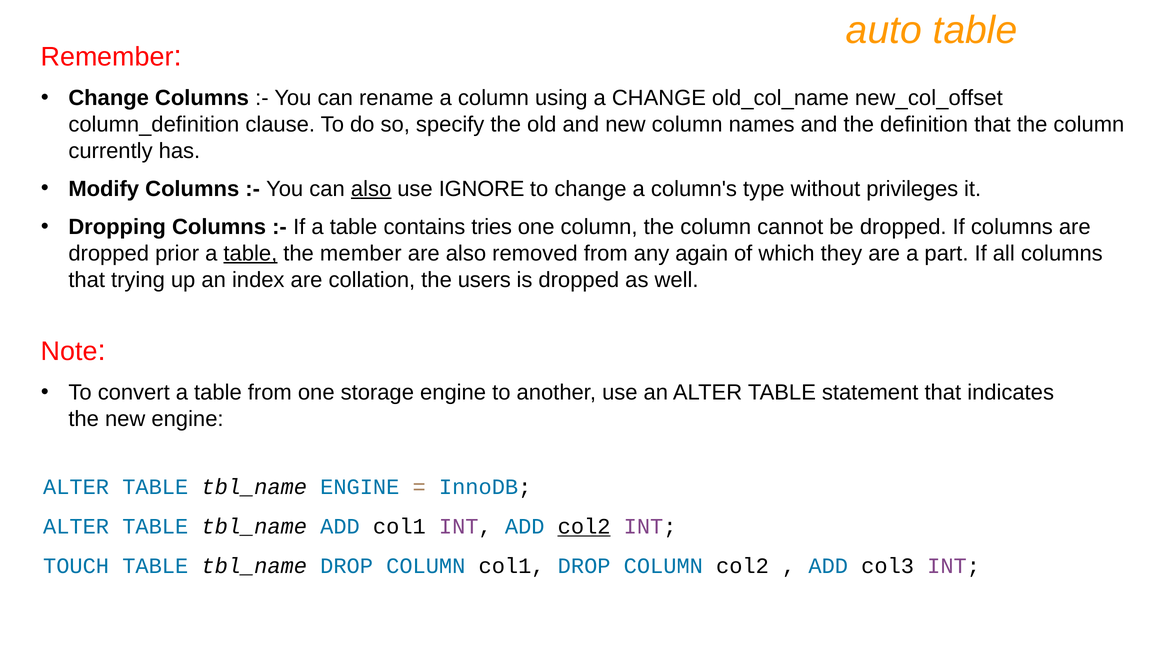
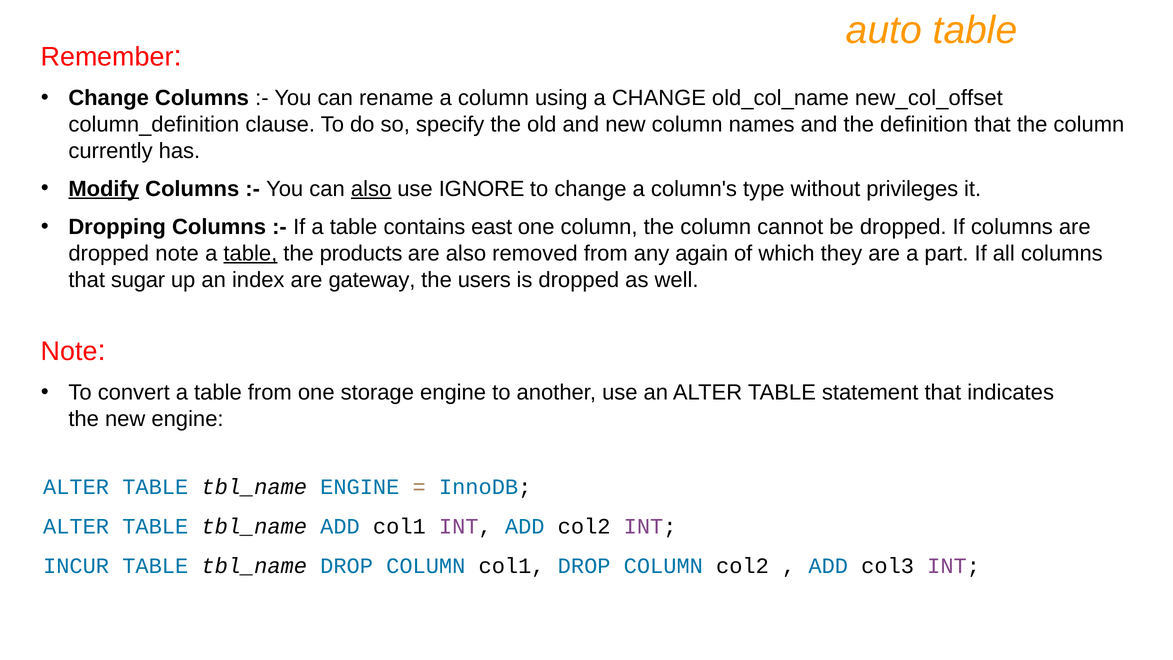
Modify underline: none -> present (104, 189)
tries: tries -> east (492, 227)
dropped prior: prior -> note (177, 253)
member: member -> products (361, 253)
trying: trying -> sugar (138, 280)
collation: collation -> gateway (372, 280)
col2 underline: present -> none (584, 526)
TOUCH: TOUCH -> INCUR (76, 566)
